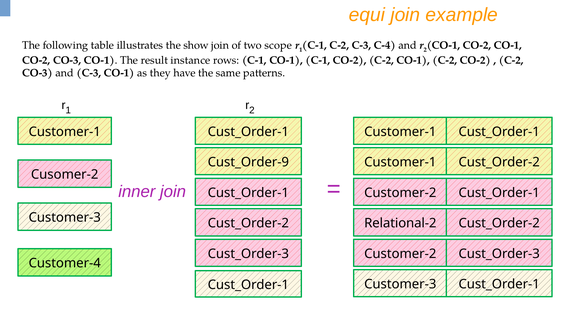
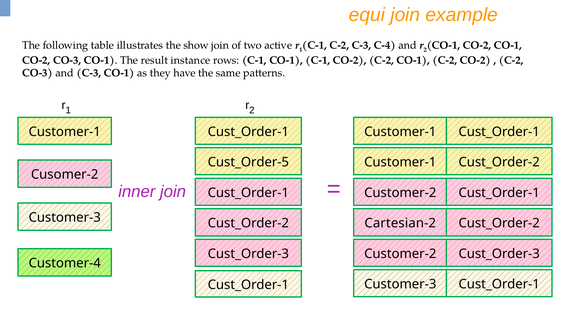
scope: scope -> active (278, 45)
Cust_Order-9: Cust_Order-9 -> Cust_Order-5 (248, 162)
Relational-2: Relational-2 -> Cartesian-2 (400, 223)
